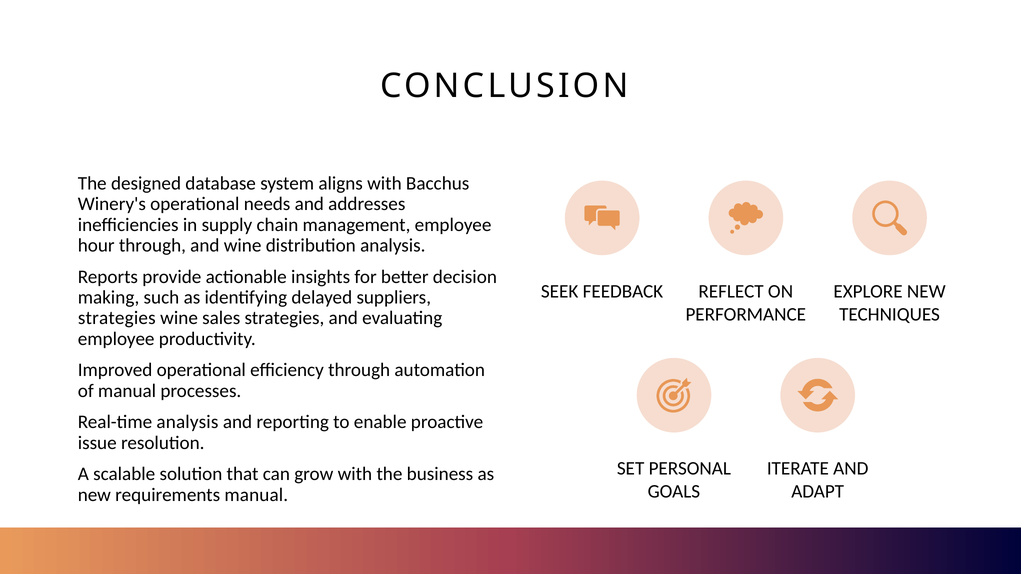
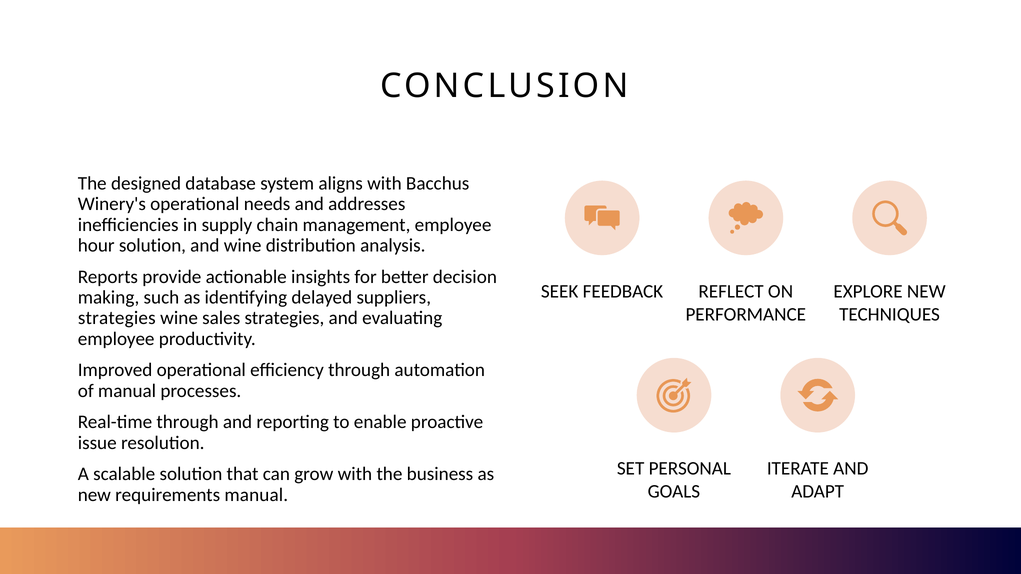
hour through: through -> solution (152, 246)
Real-time analysis: analysis -> through (188, 422)
